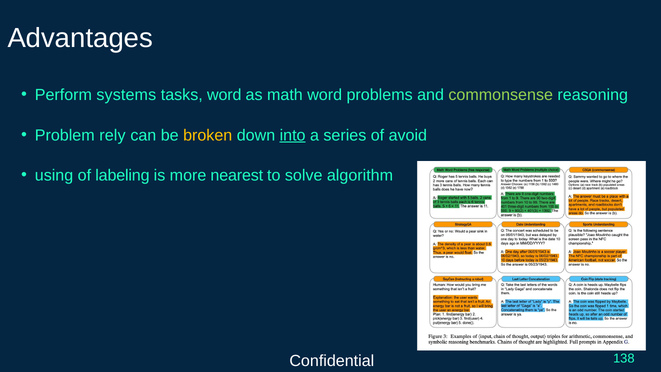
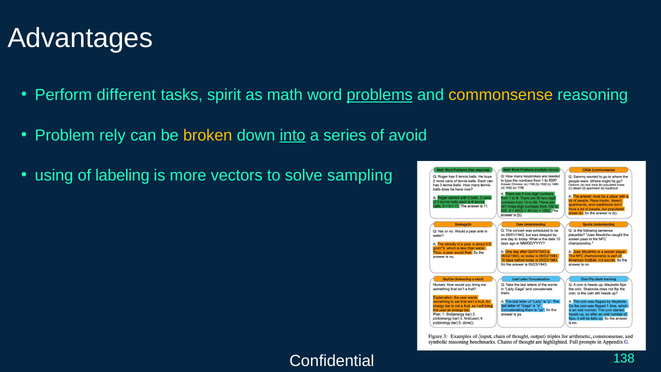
systems: systems -> different (126, 95)
tasks word: word -> spirit (224, 95)
problems underline: none -> present (380, 95)
commonsense colour: light green -> yellow (501, 95)
nearest: nearest -> vectors (237, 175)
algorithm: algorithm -> sampling (360, 175)
